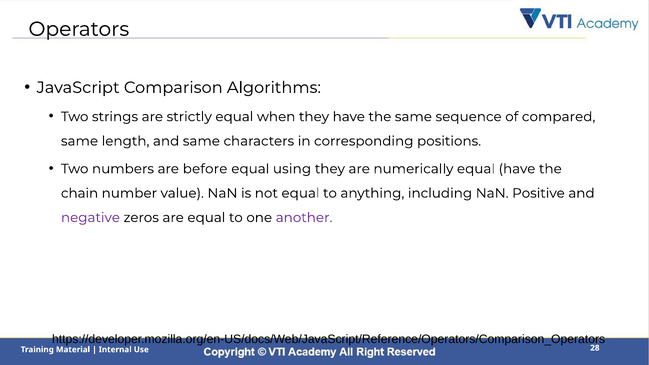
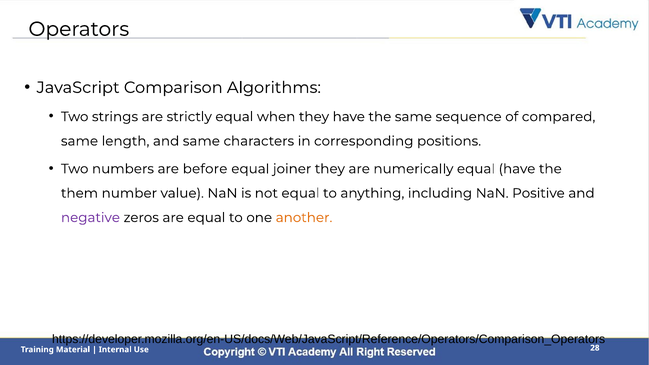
using: using -> joiner (292, 169)
chain: chain -> them (80, 193)
another colour: purple -> orange (304, 218)
